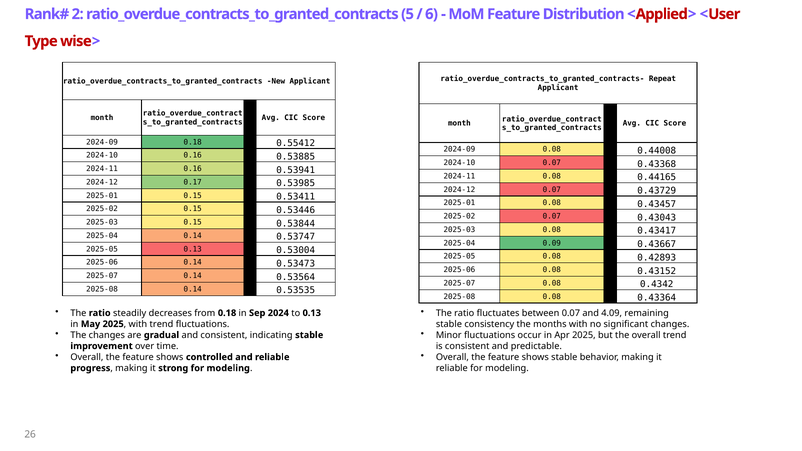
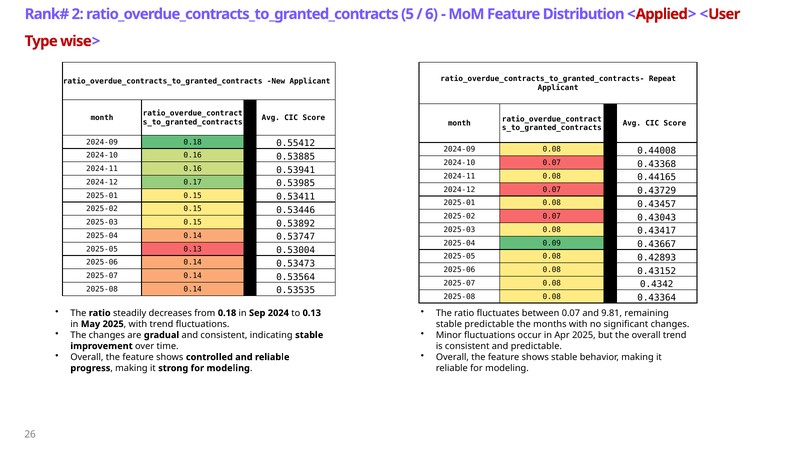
0.53844: 0.53844 -> 0.53892 (296, 224)
4.09: 4.09 -> 9.81 (612, 313)
stable consistency: consistency -> predictable (489, 324)
